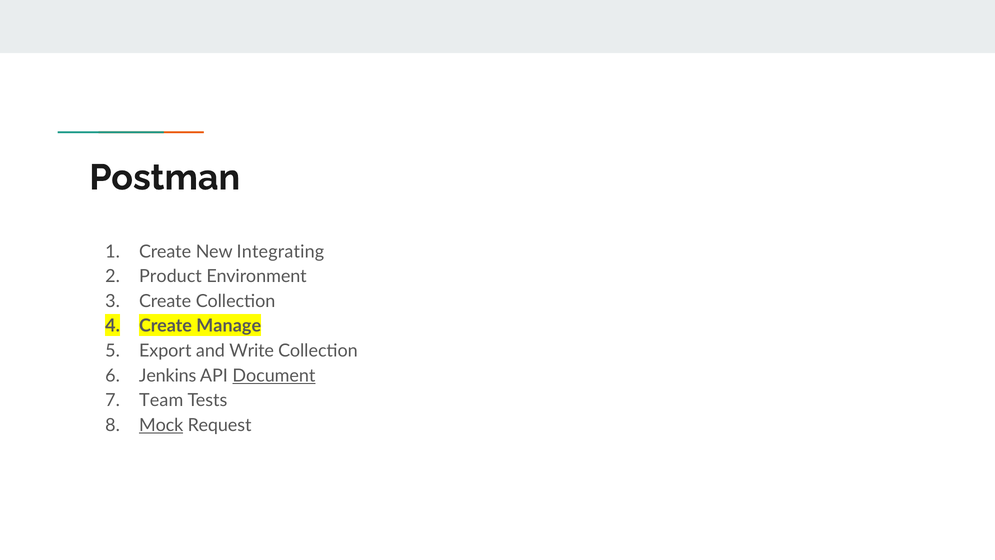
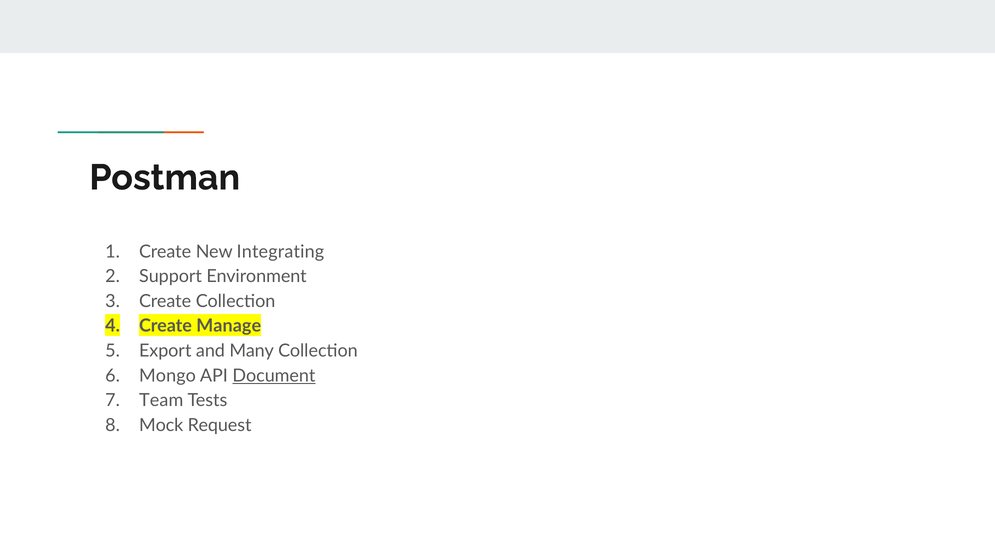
Product: Product -> Support (170, 276)
Write: Write -> Many (252, 351)
Jenkins: Jenkins -> Mongo (168, 375)
Mock underline: present -> none (161, 425)
